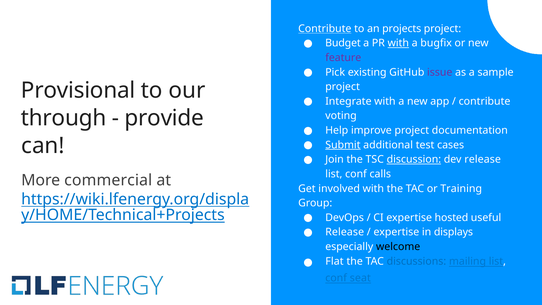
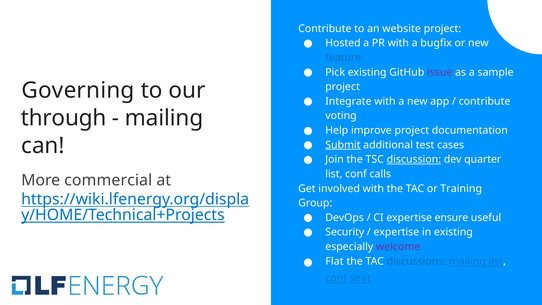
Contribute underline: present -> none (325, 29)
projects: projects -> website (402, 29)
Budget: Budget -> Hosted (343, 43)
with underline: present -> none (398, 43)
feature colour: purple -> blue (343, 58)
Provisional: Provisional -> Governing (78, 90)
provide: provide -> mailing (164, 118)
dev release: release -> quarter (483, 159)
hosted: hosted -> ensure (451, 218)
Release: Release -> Security (345, 232)
in displays: displays -> existing (453, 232)
welcome colour: black -> purple (398, 247)
